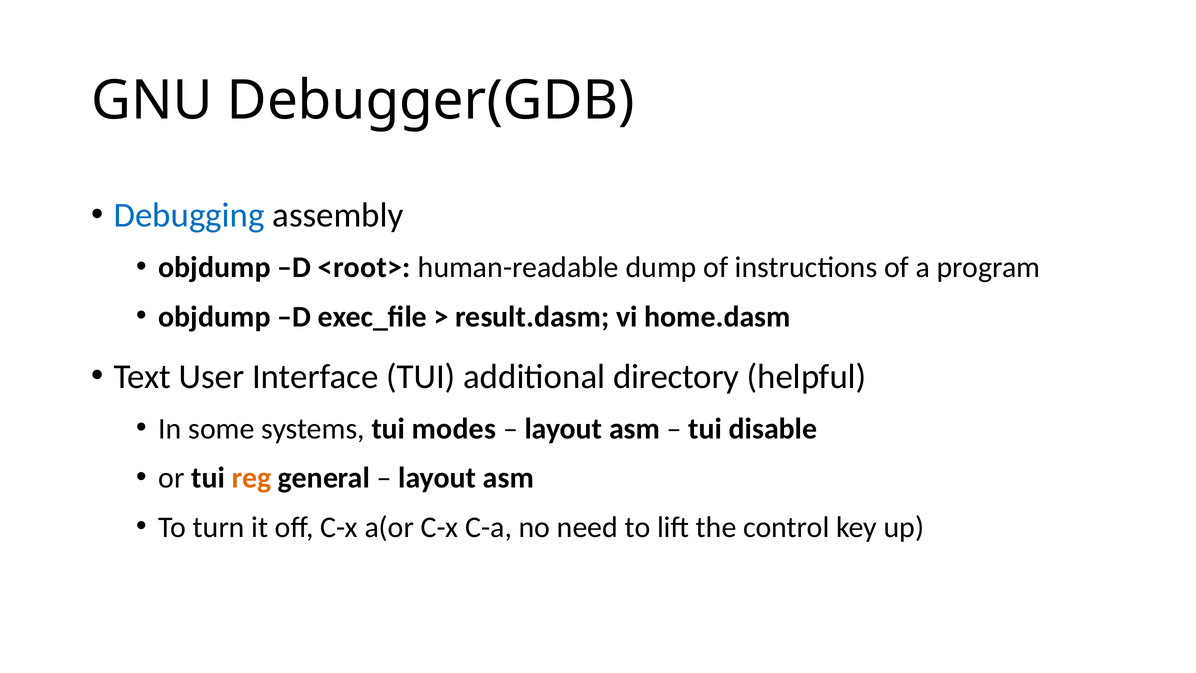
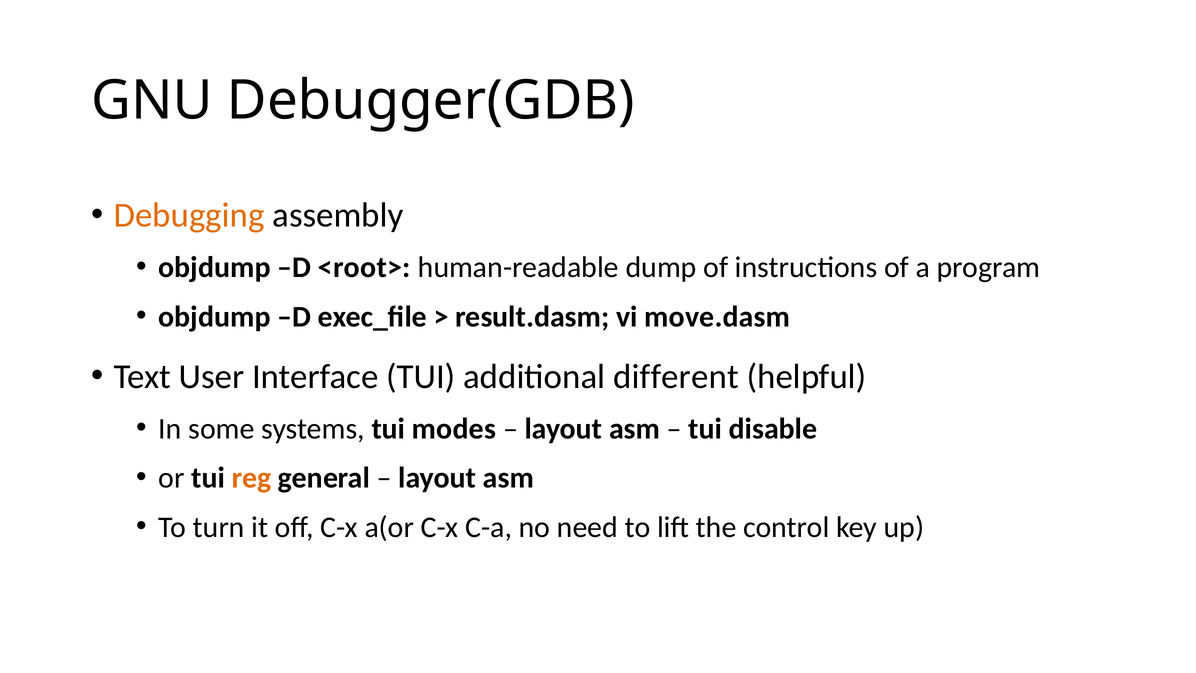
Debugging colour: blue -> orange (189, 215)
home.dasm: home.dasm -> move.dasm (717, 317)
directory: directory -> different (676, 377)
